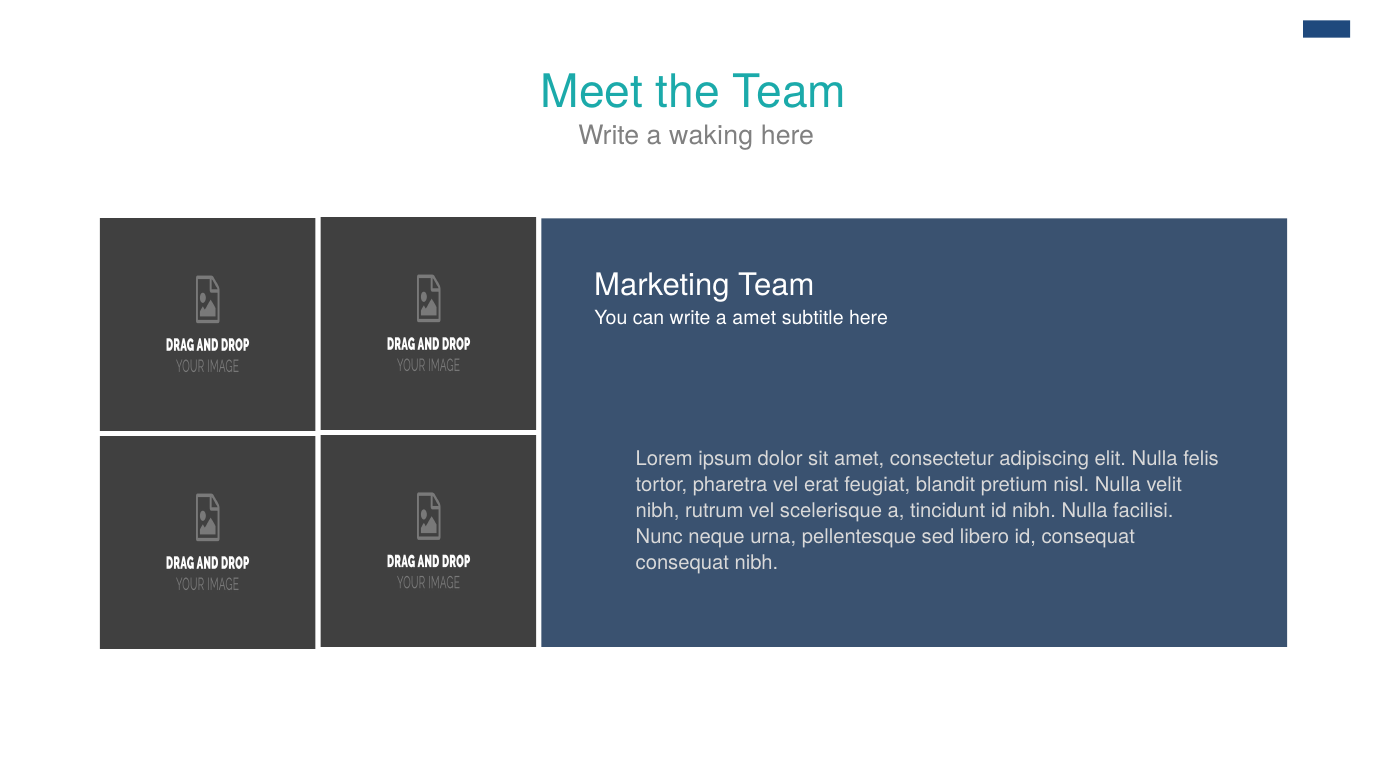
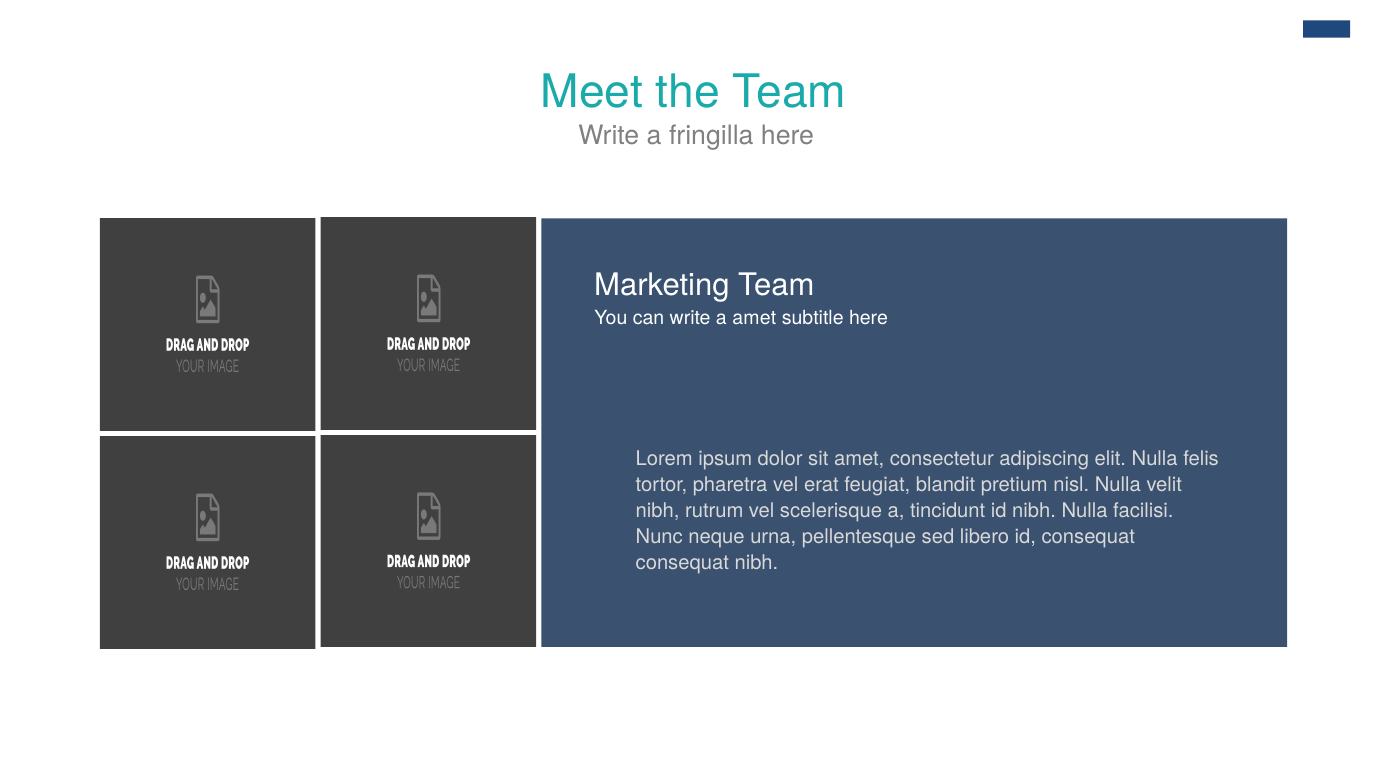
waking: waking -> fringilla (711, 136)
